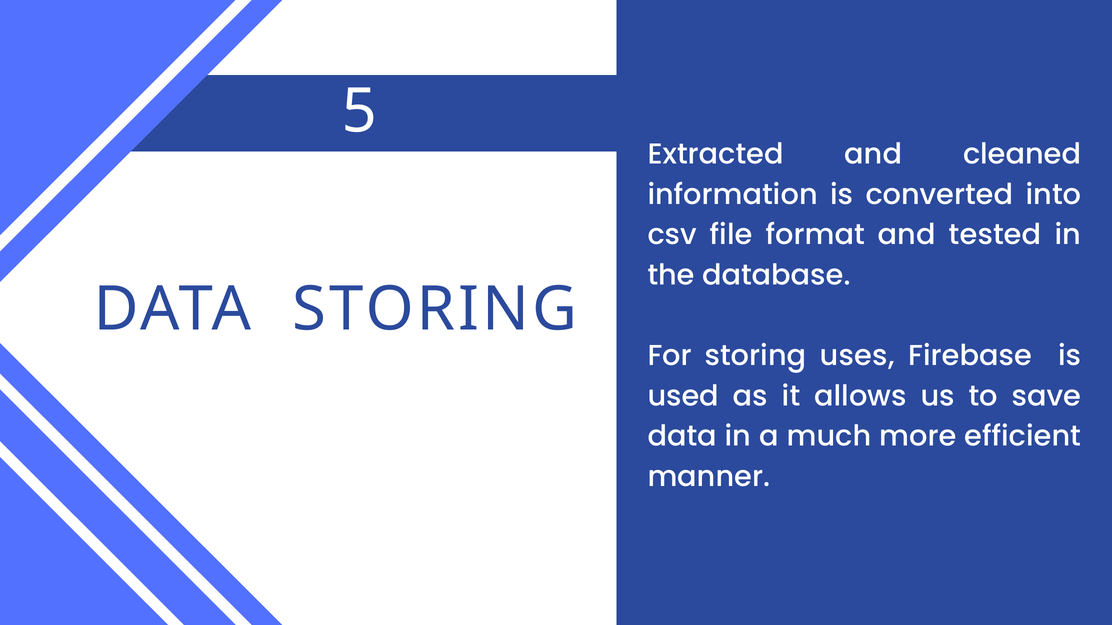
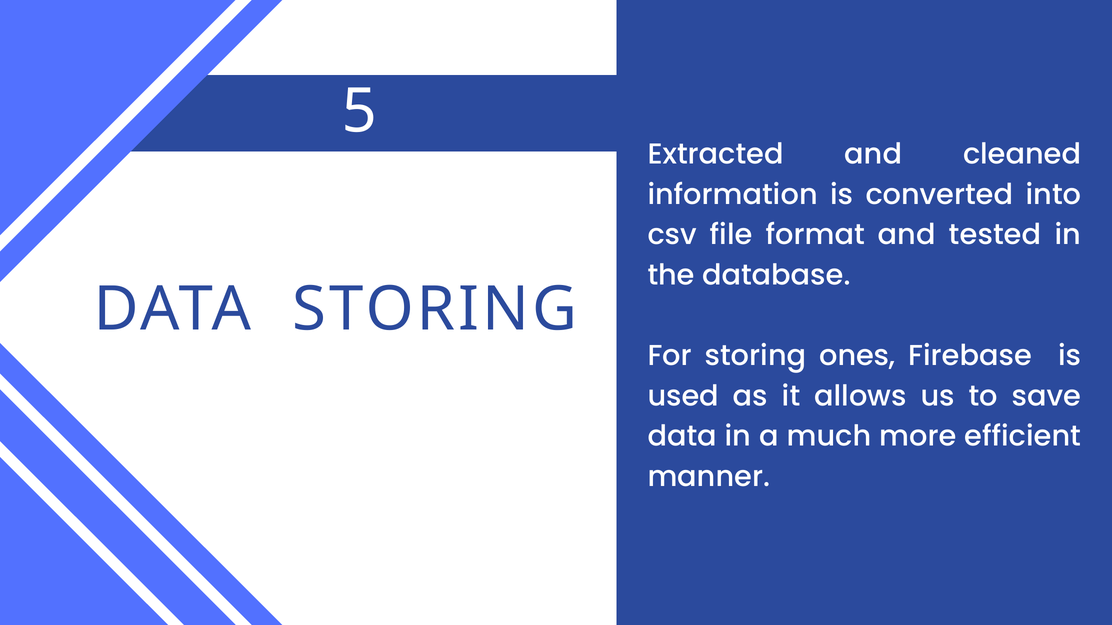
uses: uses -> ones (857, 356)
